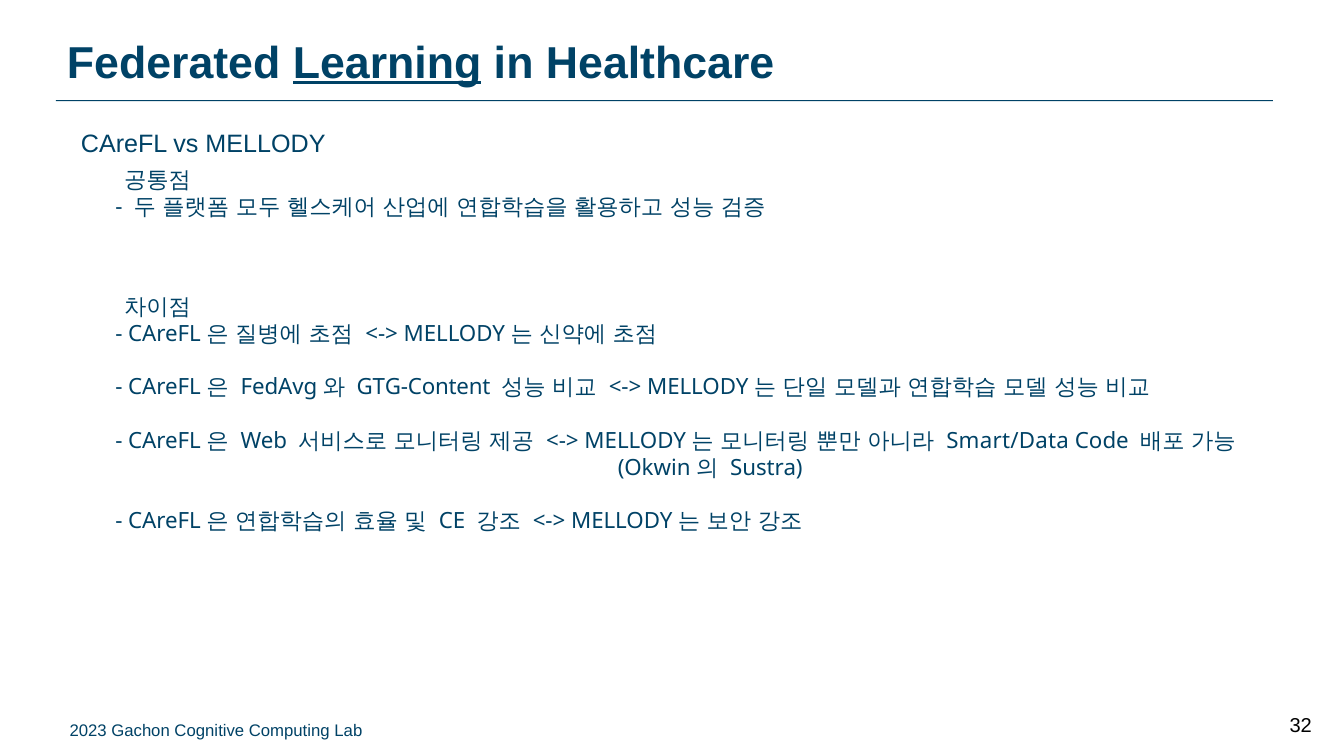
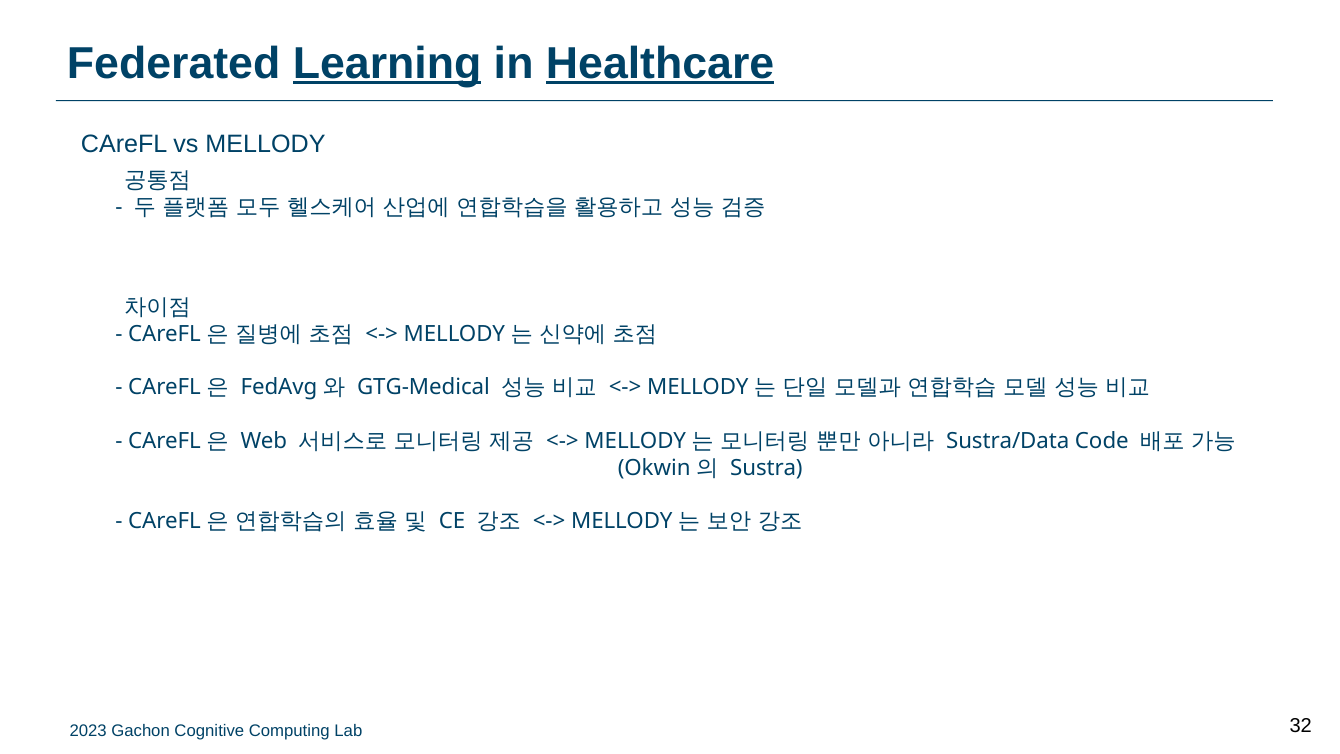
Healthcare underline: none -> present (660, 63)
GTG-Content: GTG-Content -> GTG-Medical (423, 387)
Smart/Data: Smart/Data -> Sustra/Data (1008, 441)
